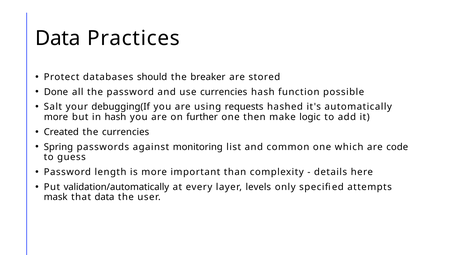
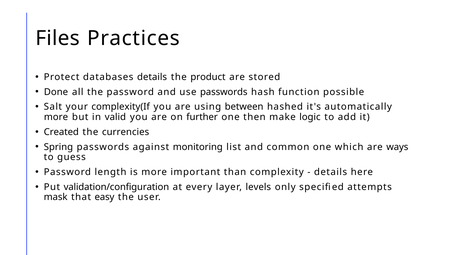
Data: Data -> Files (58, 38)
databases should: should -> details (152, 77)
breaker: breaker -> product (208, 77)
use currencies: currencies -> passwords (224, 92)
debugging(If: debugging(If -> complexity(If (121, 107)
requests: requests -> between (244, 107)
in hash: hash -> valid (115, 117)
code: code -> ways (397, 147)
validation/automatically: validation/automatically -> validation/configuration (116, 187)
that data: data -> easy (105, 197)
